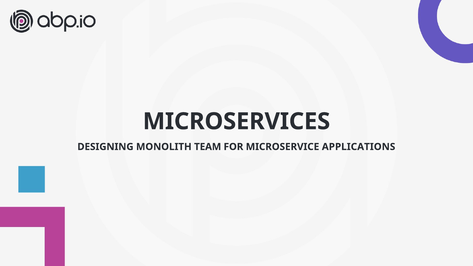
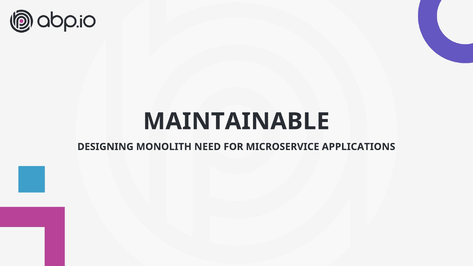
MICROSERVICES: MICROSERVICES -> MAINTAINABLE (236, 121)
TEAM: TEAM -> NEED (208, 147)
